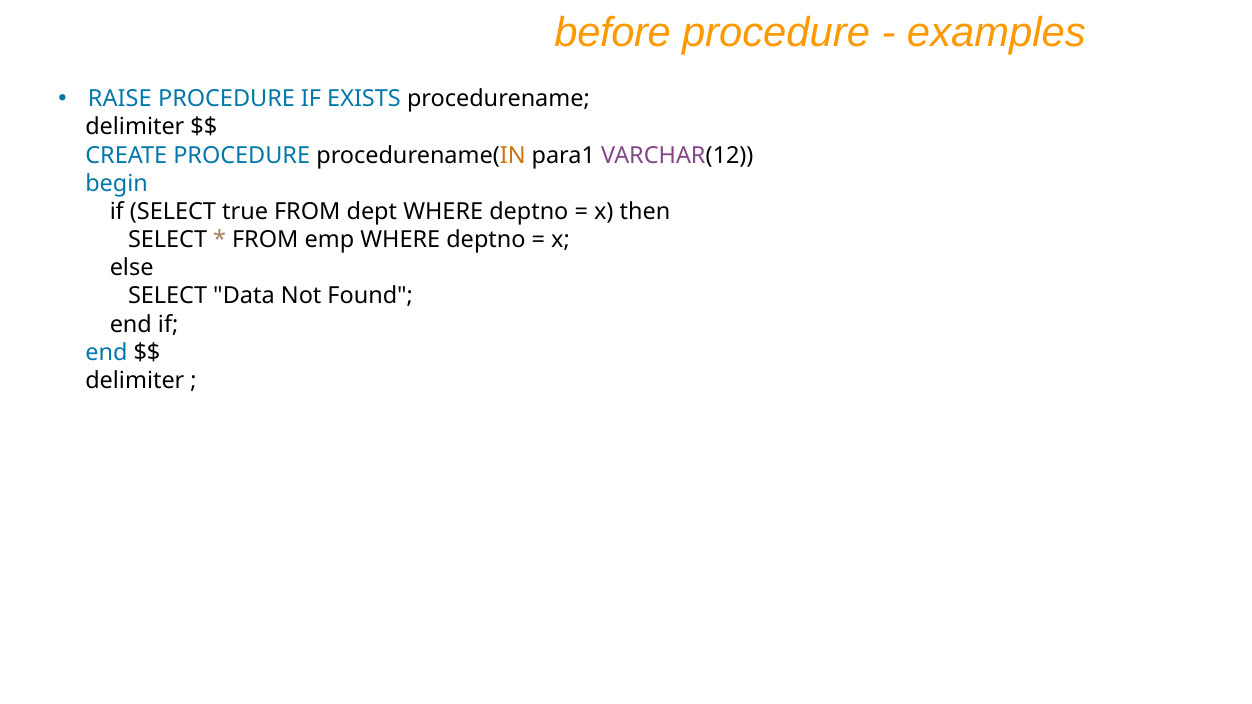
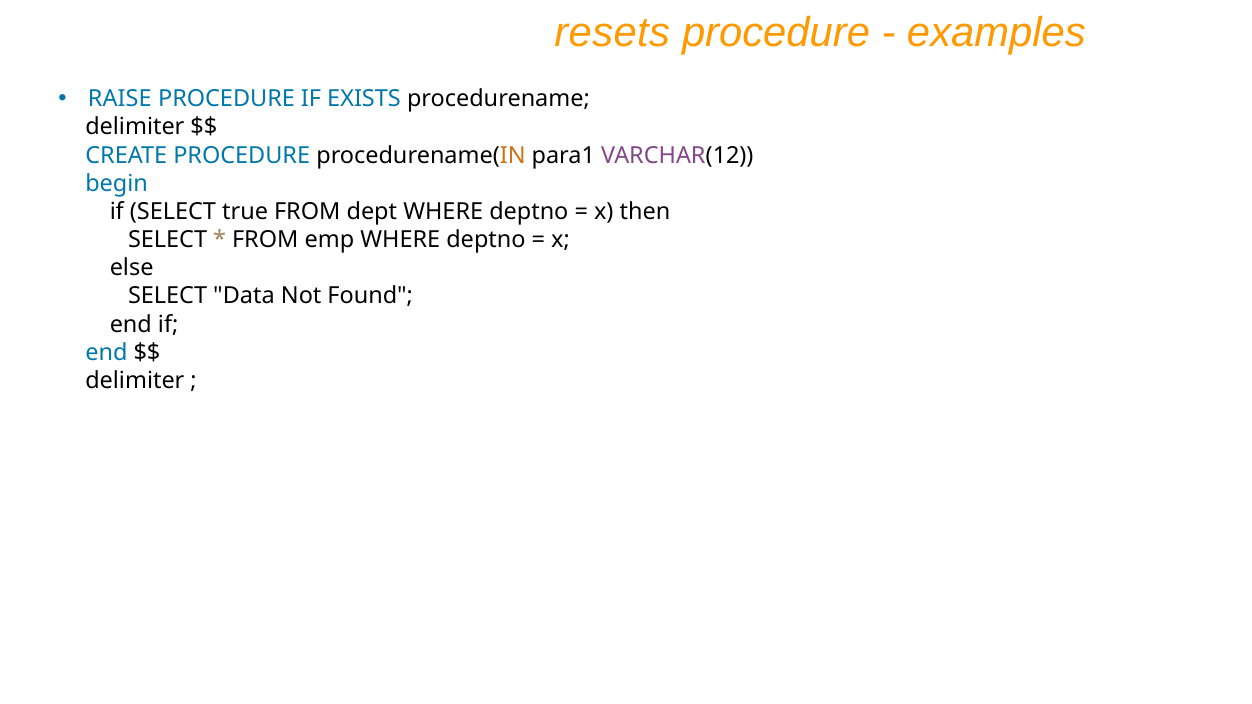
before: before -> resets (612, 33)
